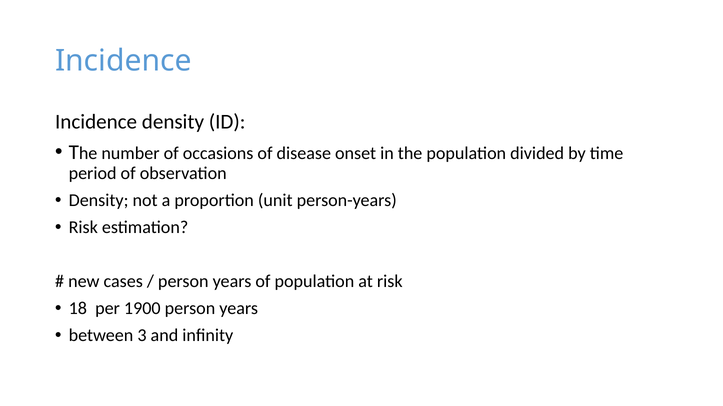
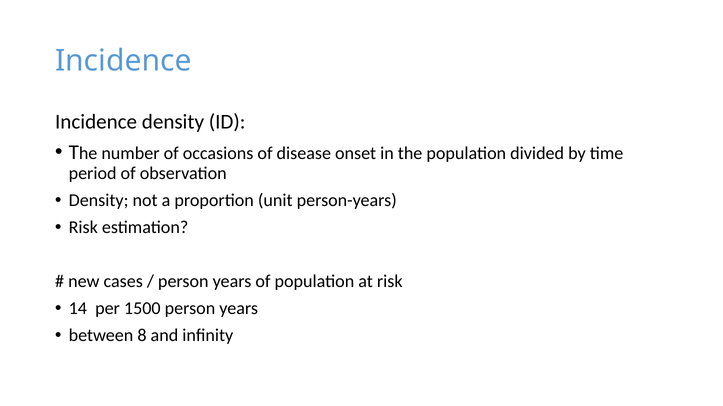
18: 18 -> 14 (78, 309)
1900: 1900 -> 1500 (142, 309)
3: 3 -> 8 (142, 336)
